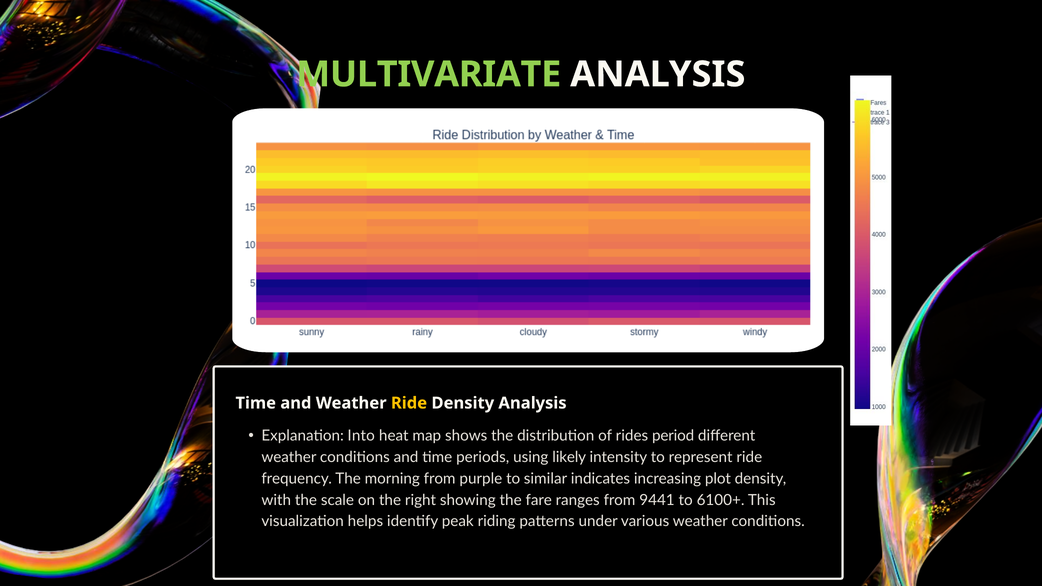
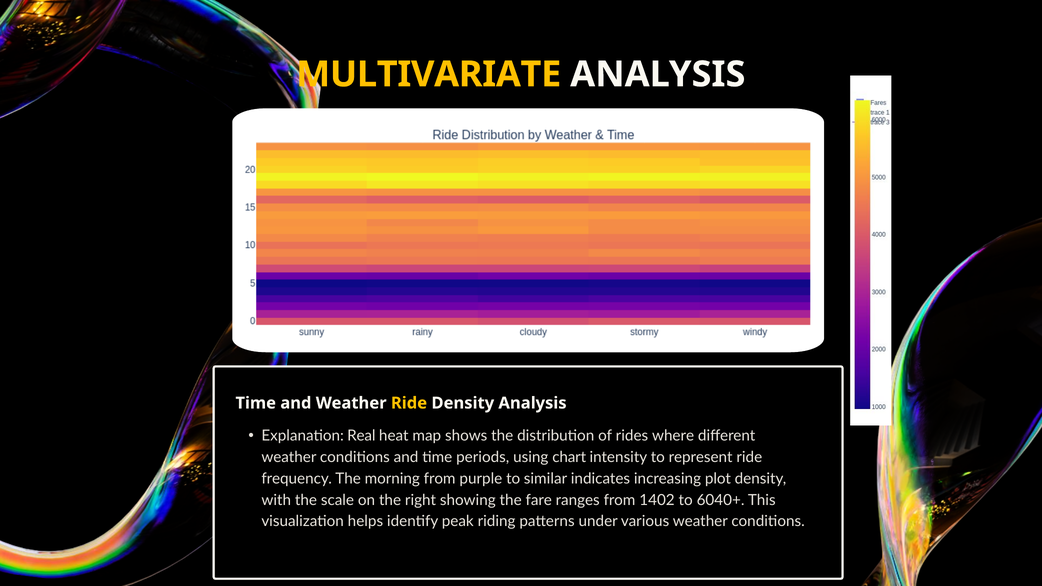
MULTIVARIATE colour: light green -> yellow (429, 74)
Into: Into -> Real (361, 436)
period: period -> where (673, 436)
likely: likely -> chart (569, 457)
9441: 9441 -> 1402 (657, 500)
6100+: 6100+ -> 6040+ (721, 500)
